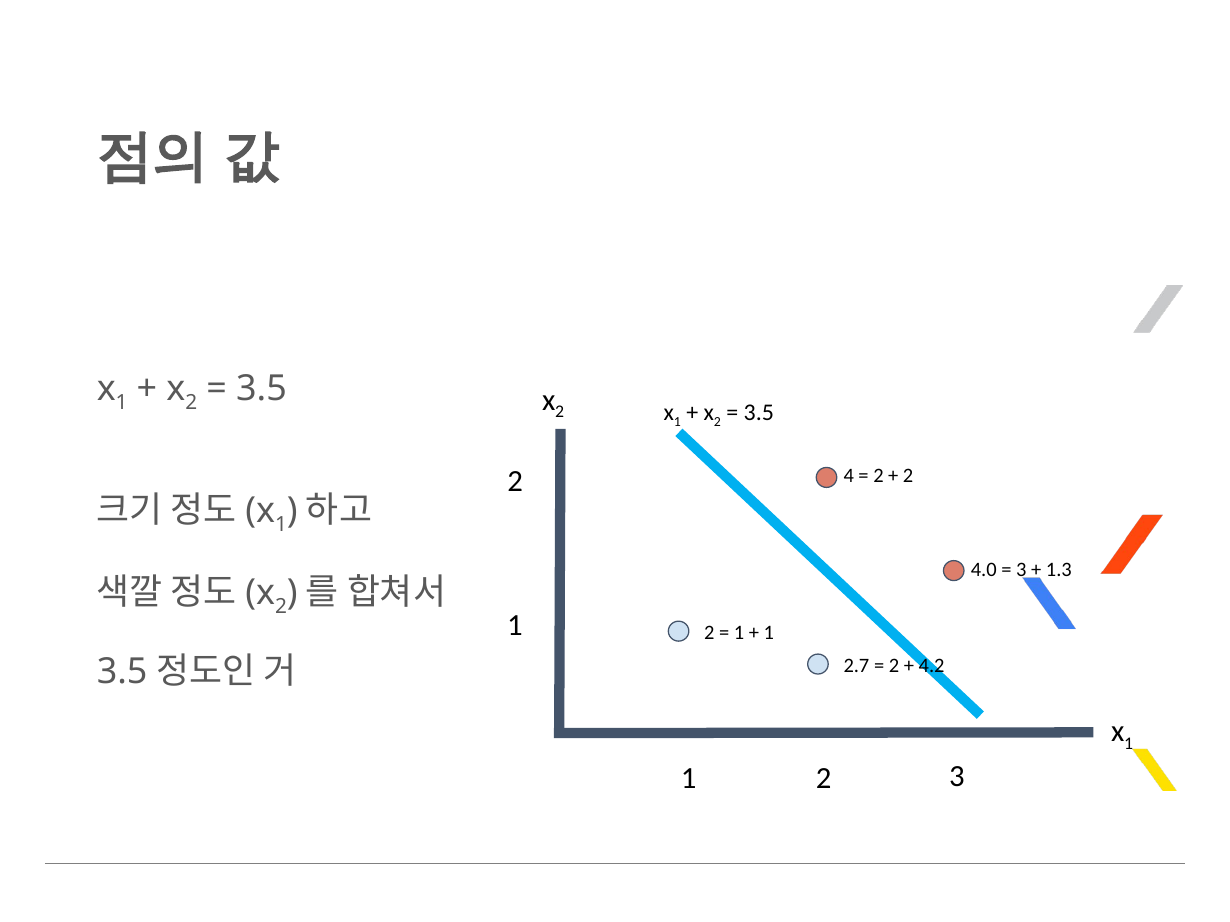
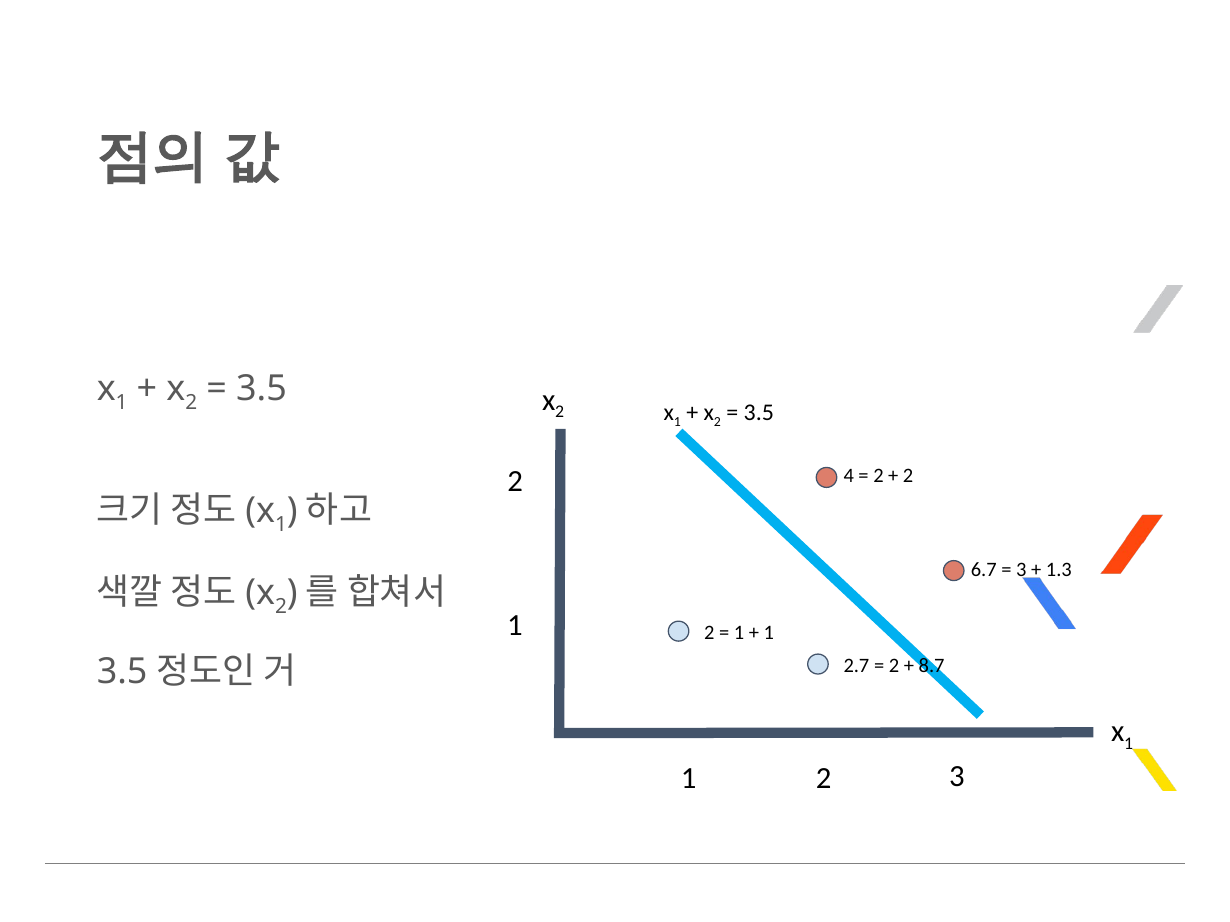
4.0: 4.0 -> 6.7 (984, 570)
4.2: 4.2 -> 8.7 (932, 666)
